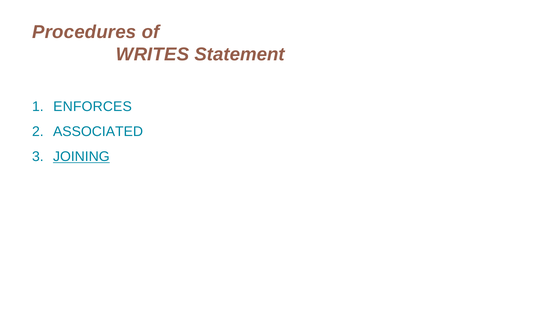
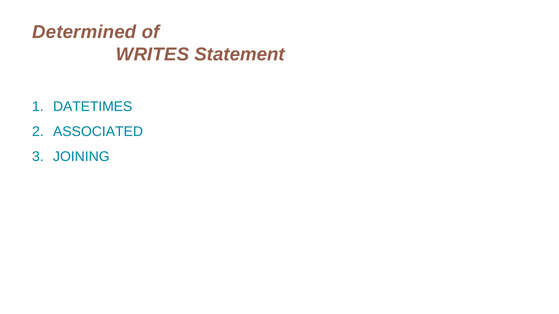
Procedures: Procedures -> Determined (84, 32)
ENFORCES: ENFORCES -> DATETIMES (93, 107)
JOINING underline: present -> none (81, 157)
